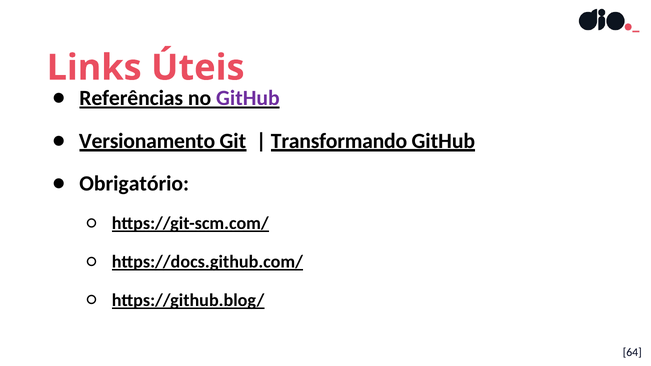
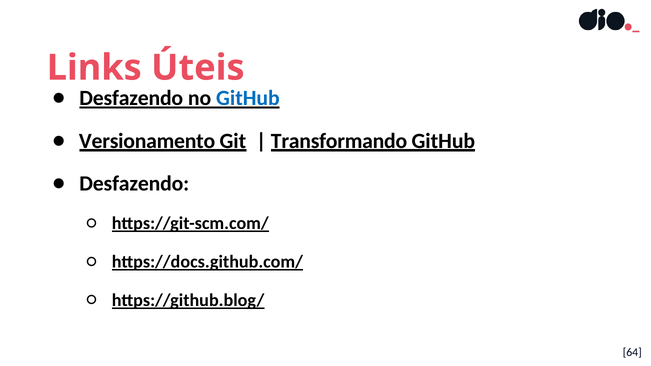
Referências: Referências -> Desfazendo (131, 98)
GitHub colour: purple -> blue (248, 98)
Obrigatório: Obrigatório -> Desfazendo (134, 184)
